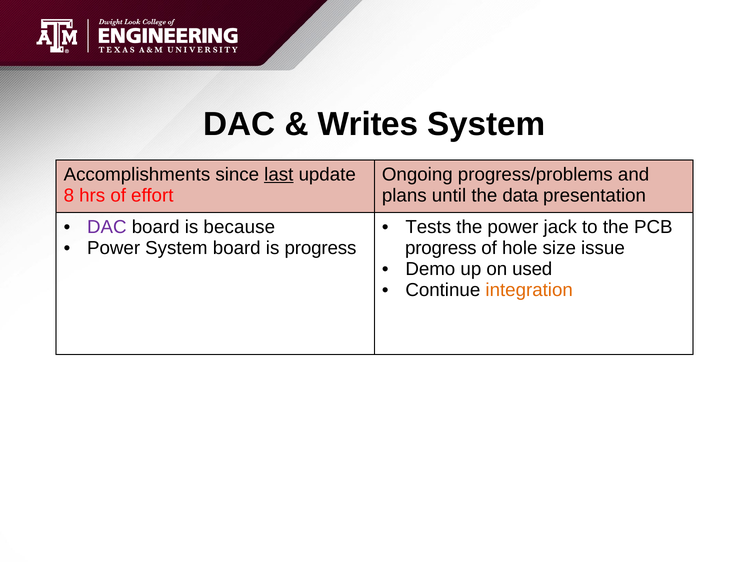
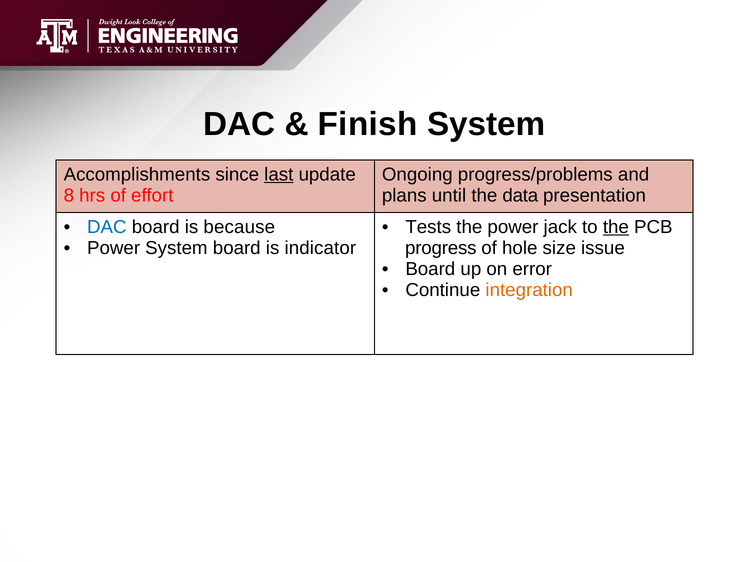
Writes: Writes -> Finish (368, 124)
DAC colour: purple -> blue (107, 227)
the underline: none -> present (616, 227)
is progress: progress -> indicator (320, 248)
Demo: Demo -> Board (430, 269)
used: used -> error (532, 269)
